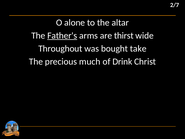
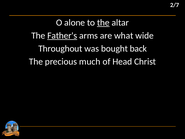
the underline: none -> present (103, 23)
thirst: thirst -> what (124, 36)
take: take -> back (138, 48)
Drink: Drink -> Head (122, 61)
